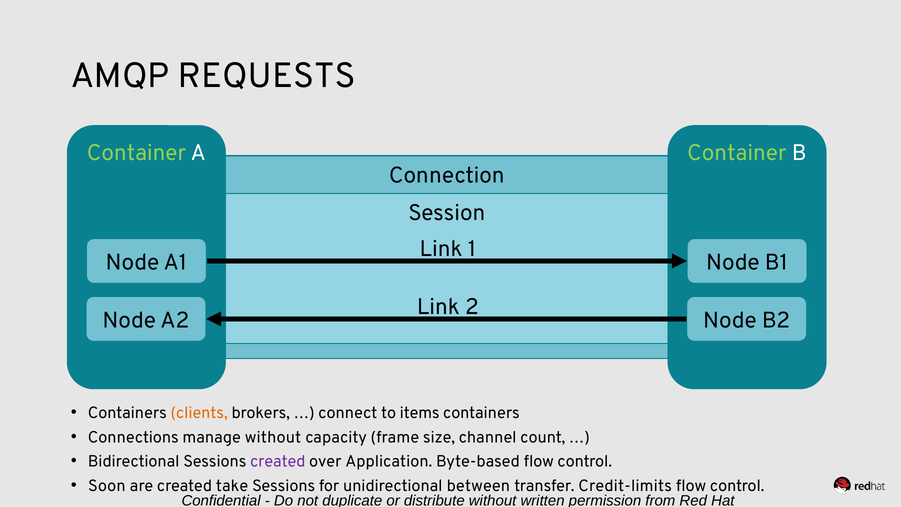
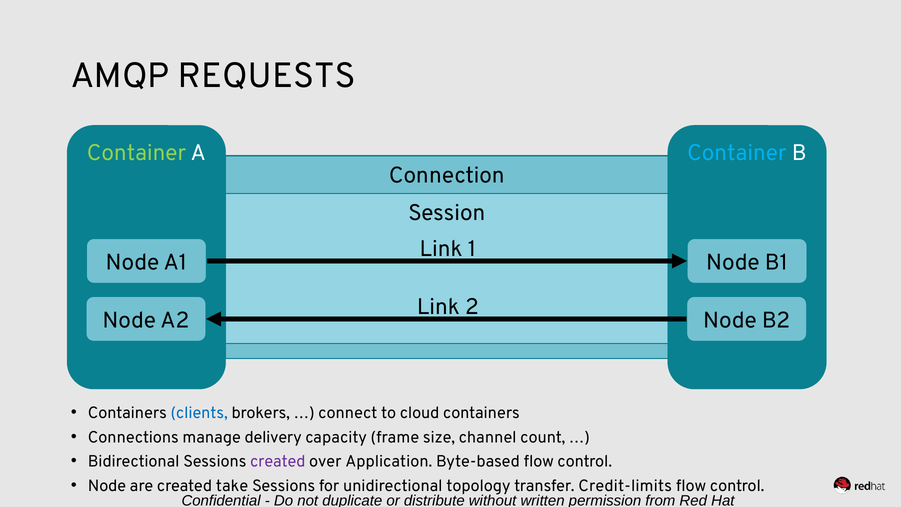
Container colour: light green -> light blue (737, 153)
clients colour: orange -> blue (199, 413)
items: items -> cloud (420, 413)
manage without: without -> delivery (273, 437)
Soon: Soon -> Node (107, 486)
between: between -> topology (478, 486)
